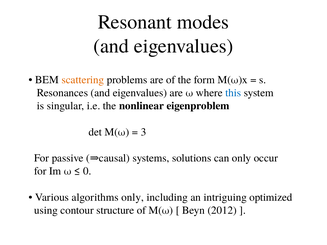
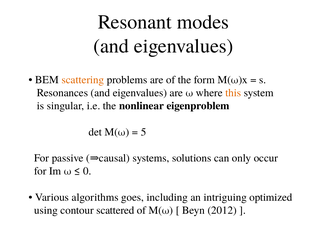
this colour: blue -> orange (233, 93)
3: 3 -> 5 (144, 132)
algorithms only: only -> goes (133, 197)
structure: structure -> scattered (115, 211)
